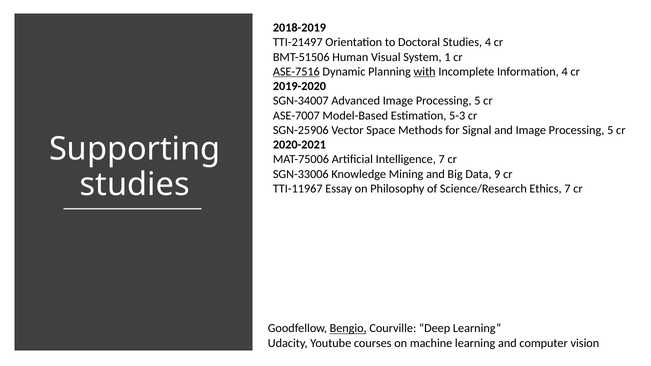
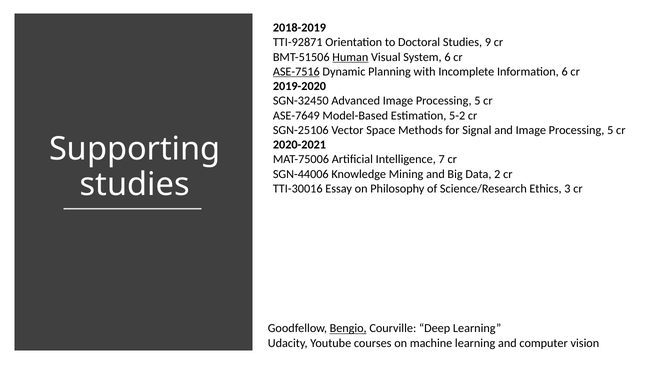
TTI-21497: TTI-21497 -> TTI-92871 (298, 42)
Studies 4: 4 -> 9 (488, 42)
Human underline: none -> present (350, 57)
System 1: 1 -> 6 (448, 57)
with underline: present -> none (425, 72)
Information 4: 4 -> 6 (565, 72)
SGN-34007: SGN-34007 -> SGN-32450 (301, 101)
ASE-7007: ASE-7007 -> ASE-7649 (296, 116)
5-3: 5-3 -> 5-2 (457, 116)
SGN-25906: SGN-25906 -> SGN-25106 (301, 130)
SGN-33006: SGN-33006 -> SGN-44006 (301, 174)
9: 9 -> 2 (497, 174)
TTI-11967: TTI-11967 -> TTI-30016 (298, 189)
Ethics 7: 7 -> 3 (567, 189)
